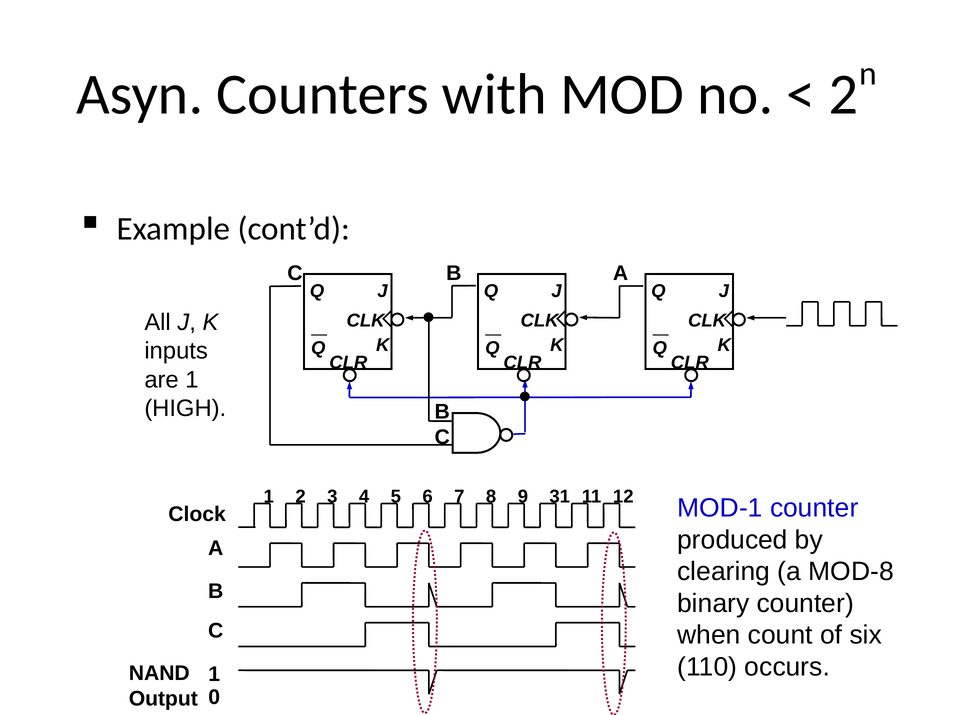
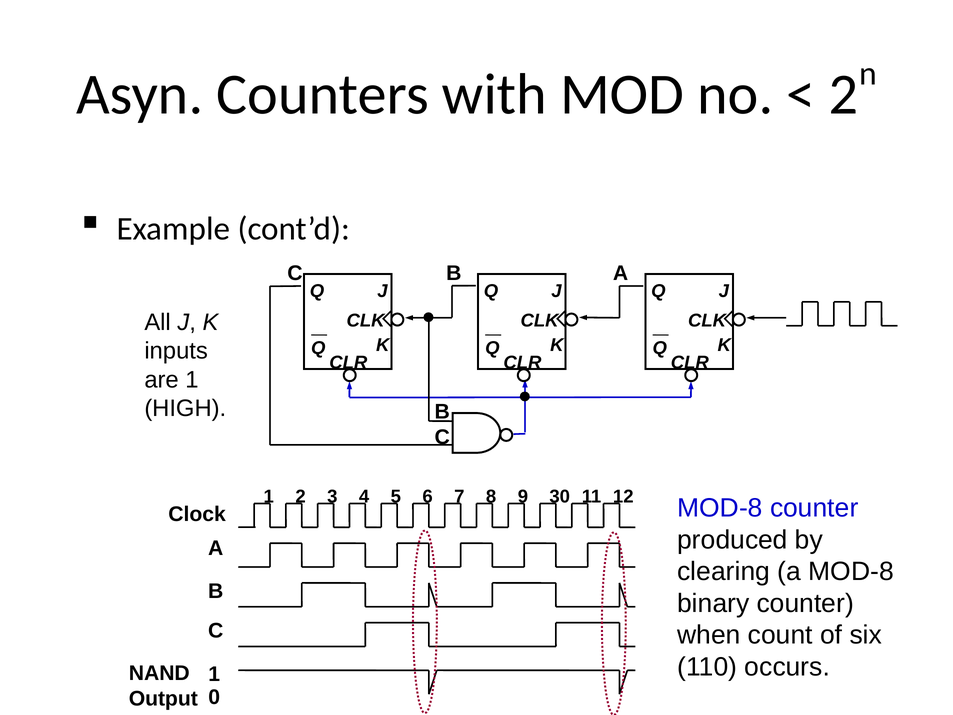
31: 31 -> 30 (560, 497)
Clock MOD-1: MOD-1 -> MOD-8 (720, 508)
